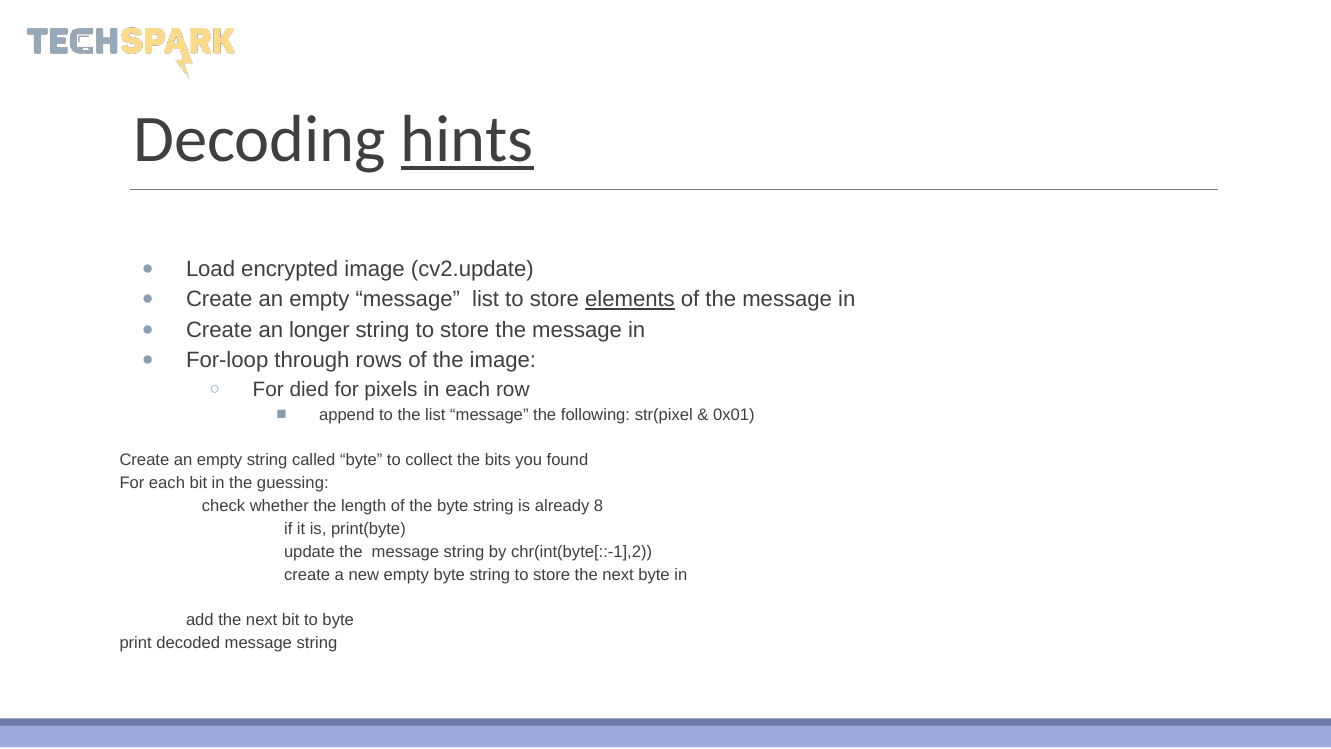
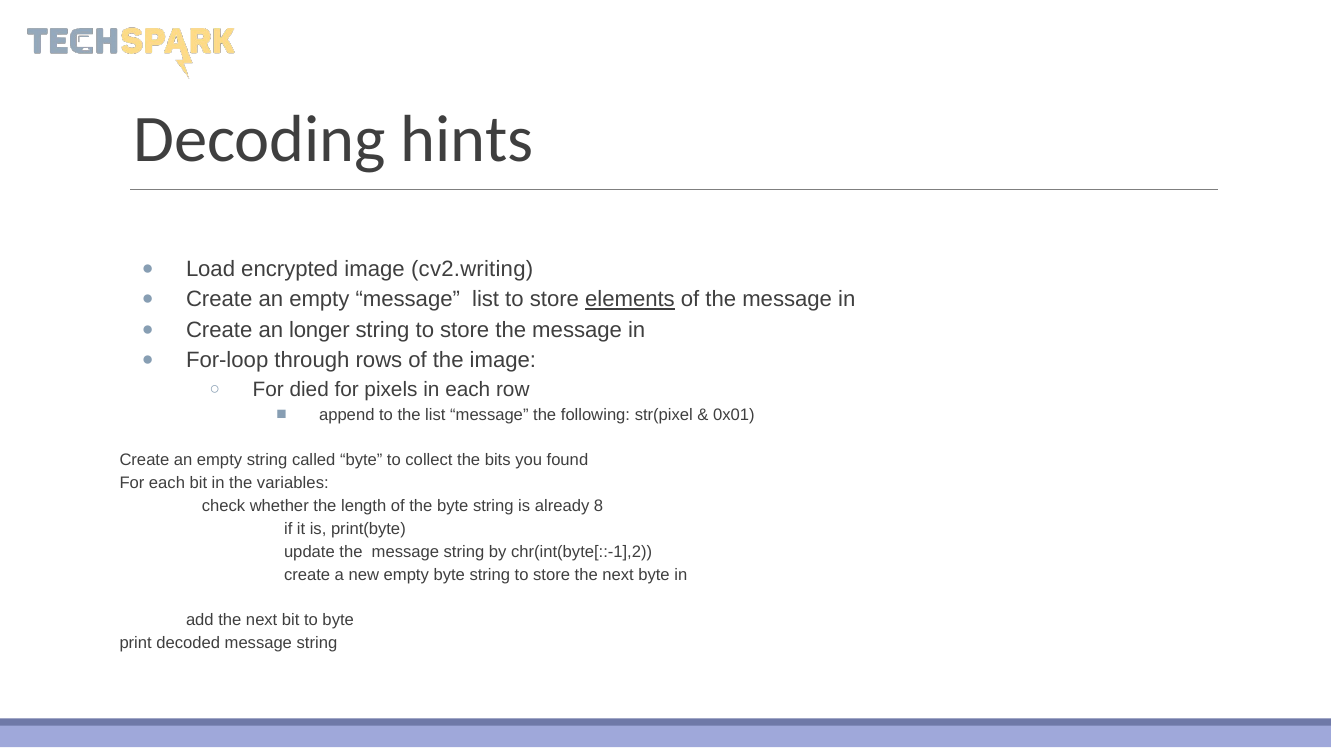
hints underline: present -> none (467, 139)
cv2.update: cv2.update -> cv2.writing (472, 269)
guessing: guessing -> variables (293, 483)
